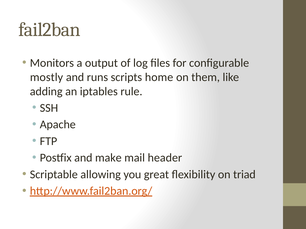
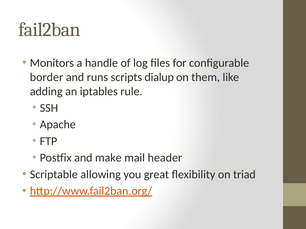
output: output -> handle (101, 63)
mostly: mostly -> border (47, 77)
home: home -> dialup (159, 77)
